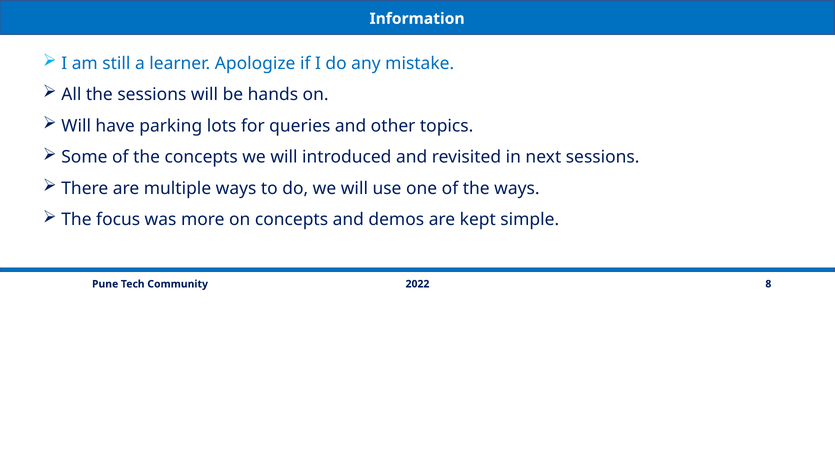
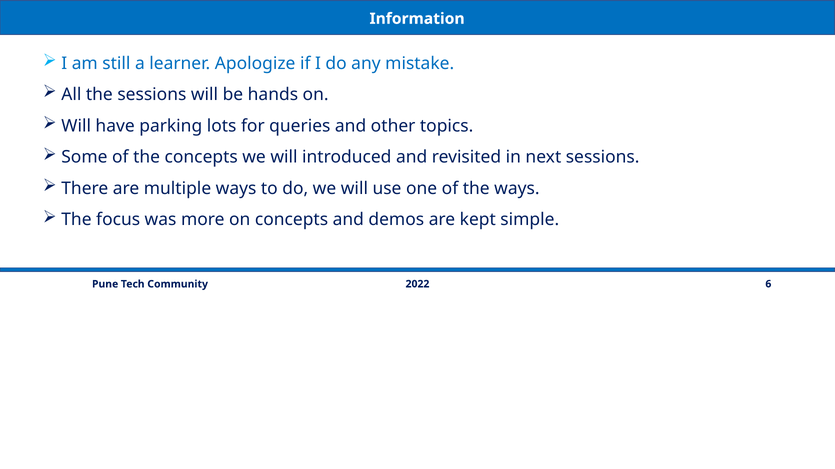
8: 8 -> 6 (768, 284)
